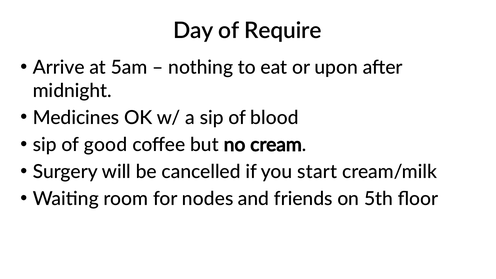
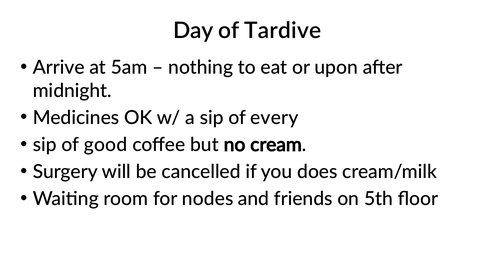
Require: Require -> Tardive (283, 31)
blood: blood -> every (274, 118)
start: start -> does (317, 172)
